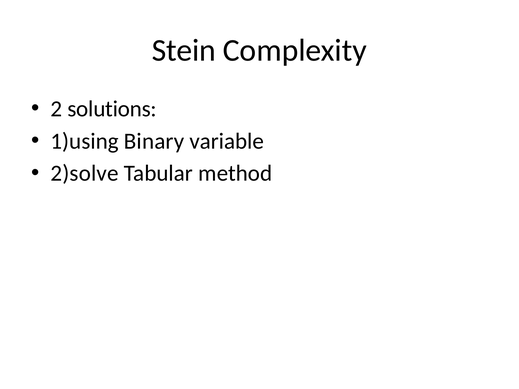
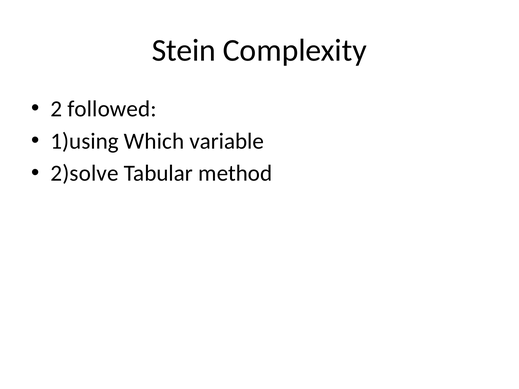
solutions: solutions -> followed (112, 109)
Binary: Binary -> Which (154, 141)
